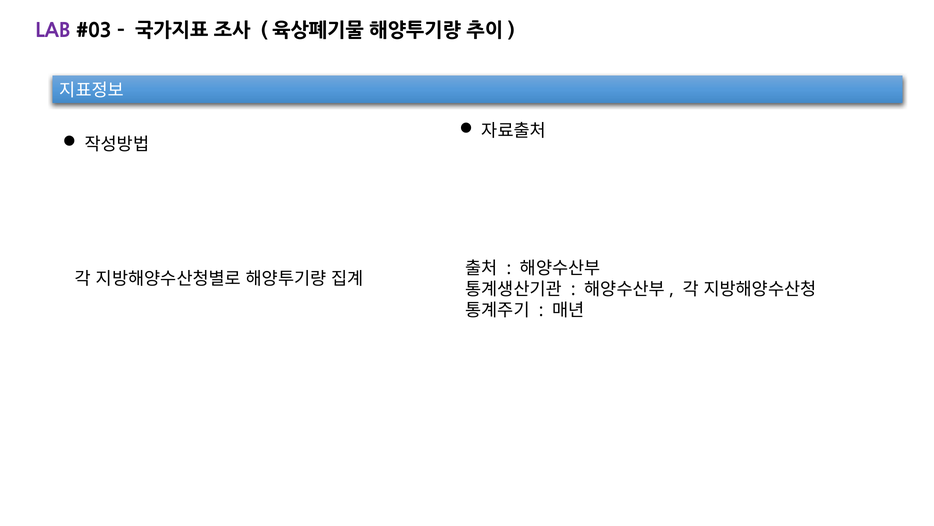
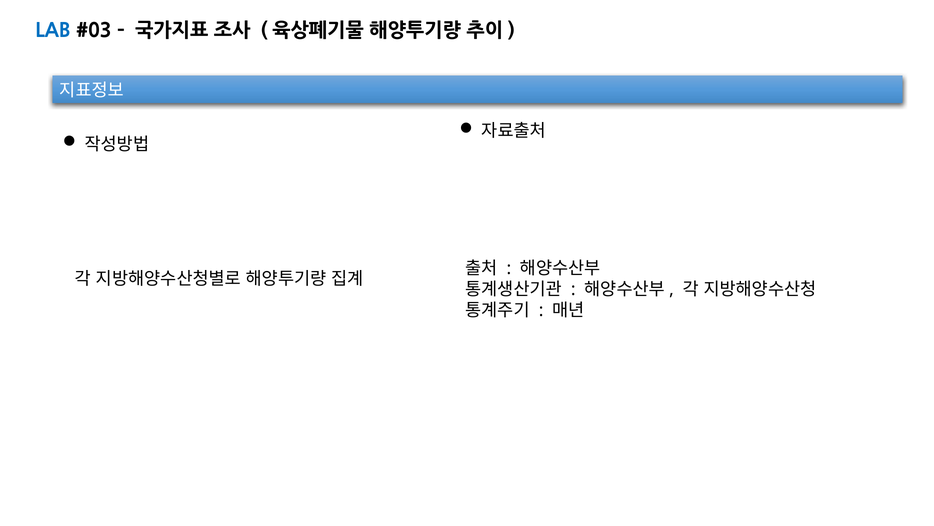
LAB colour: purple -> blue (53, 31)
